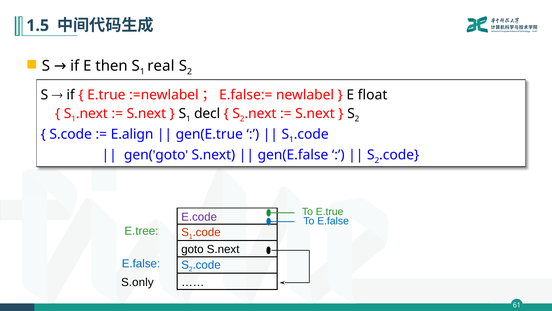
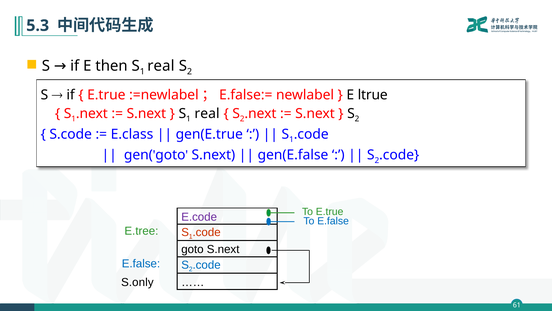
1.5: 1.5 -> 5.3 (38, 26)
float: float -> ltrue (373, 95)
decl: decl -> real (207, 113)
E.align: E.align -> E.class (132, 134)
